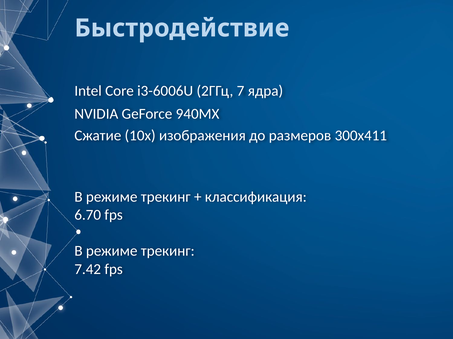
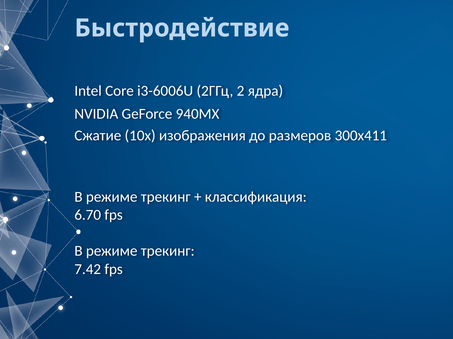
7: 7 -> 2 (241, 91)
